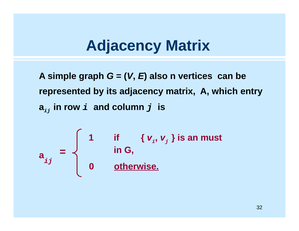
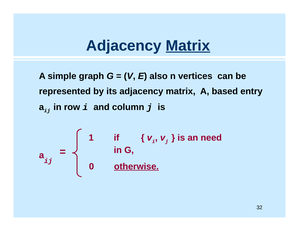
Matrix underline: none -> present (188, 46)
which: which -> based (225, 91)
must: must -> need (211, 138)
